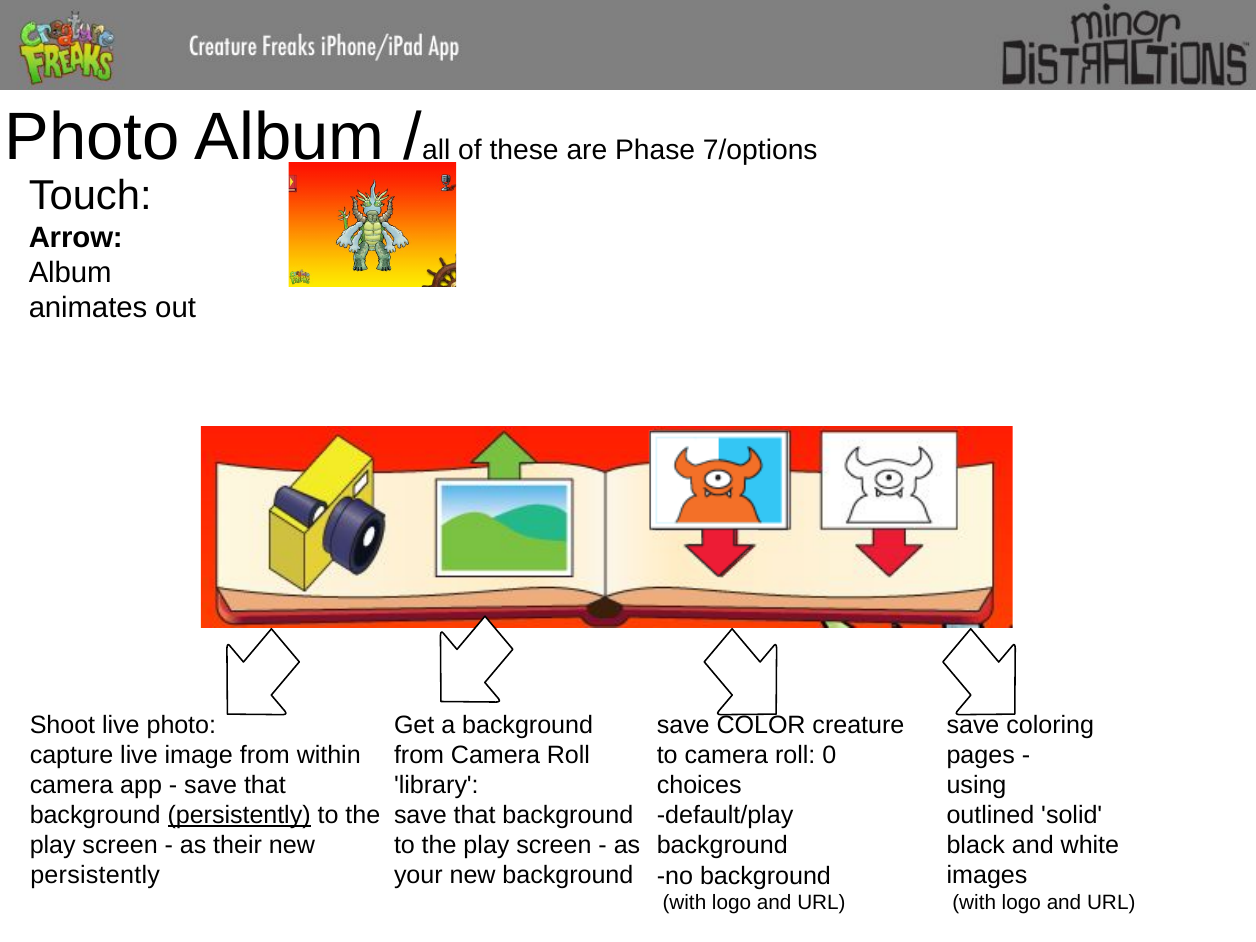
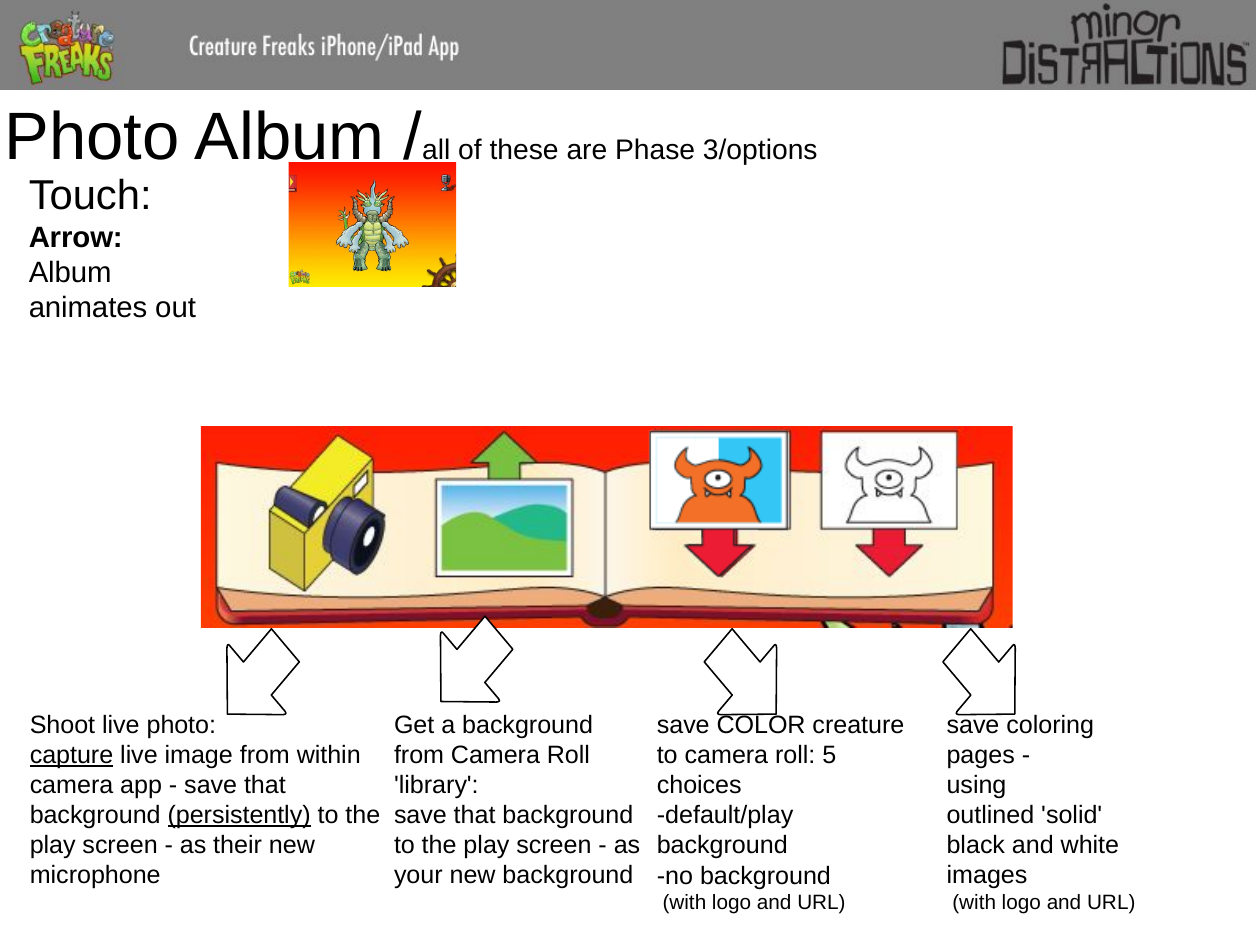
7/options: 7/options -> 3/options (760, 150)
capture underline: none -> present (72, 755)
0: 0 -> 5 (829, 755)
persistently: persistently -> microphone (95, 876)
